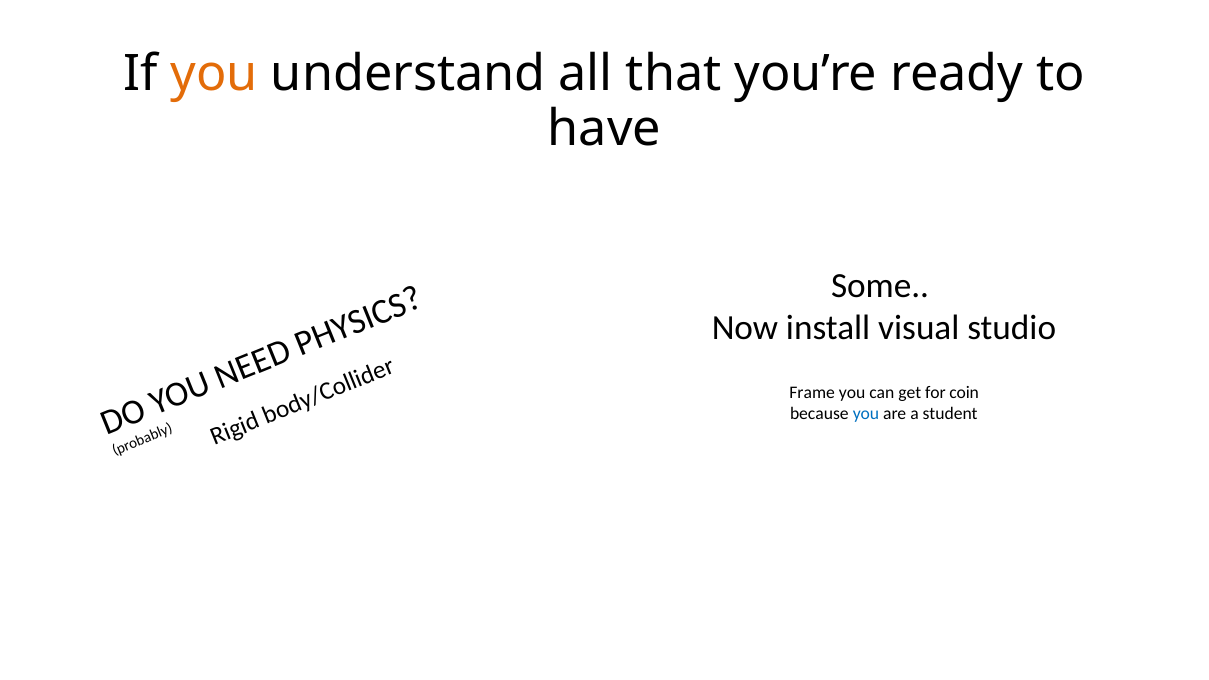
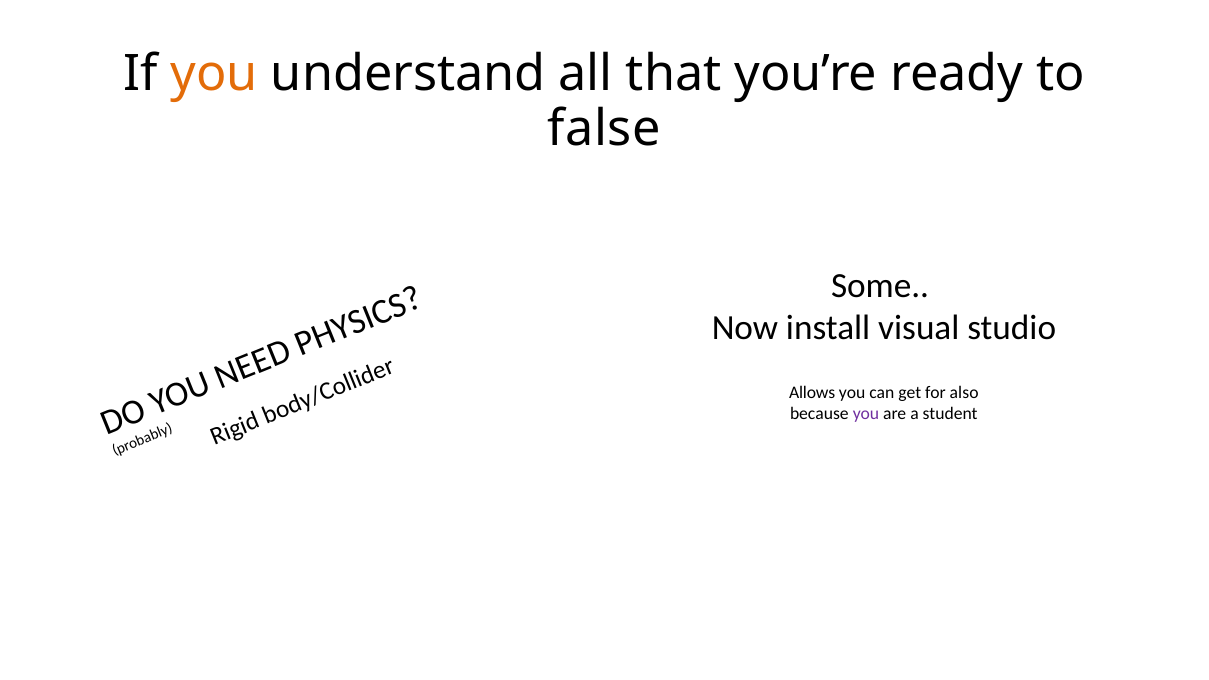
have: have -> false (604, 129)
Frame: Frame -> Allows (812, 393)
coin: coin -> also (964, 393)
you colour: blue -> purple (866, 414)
